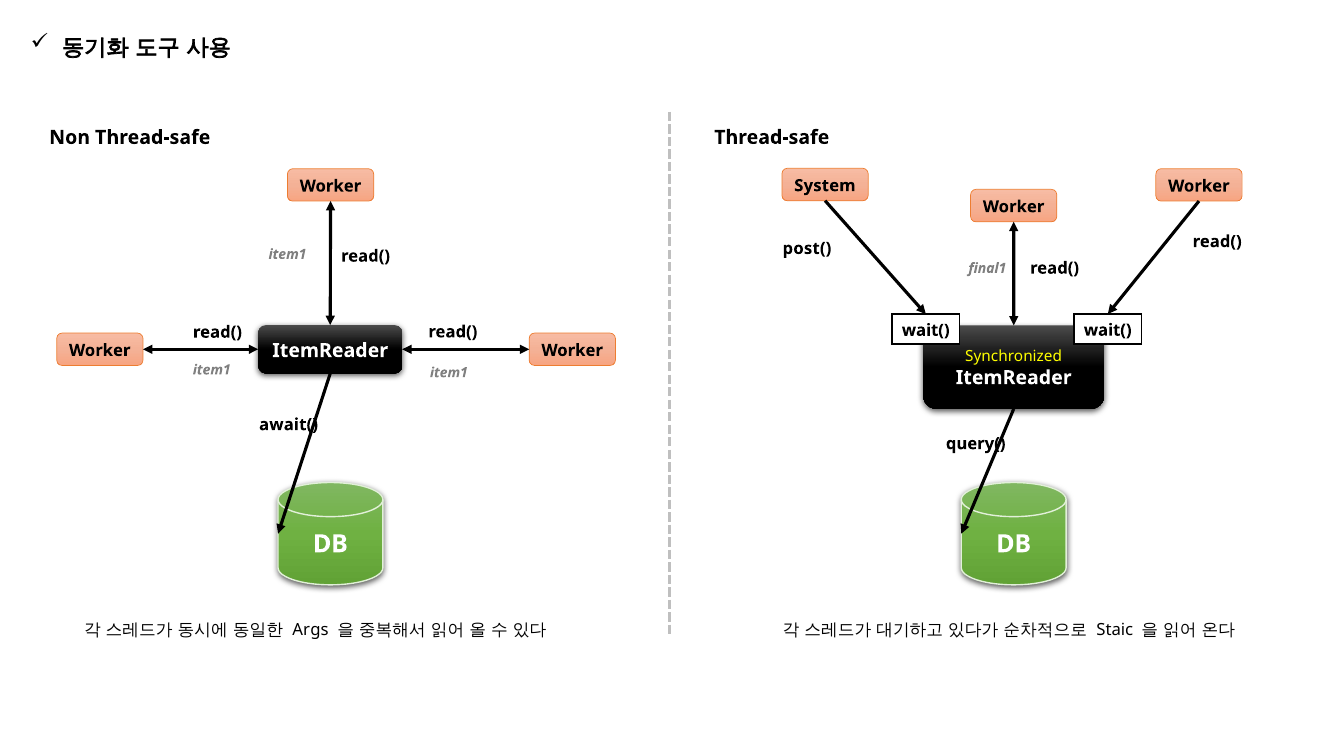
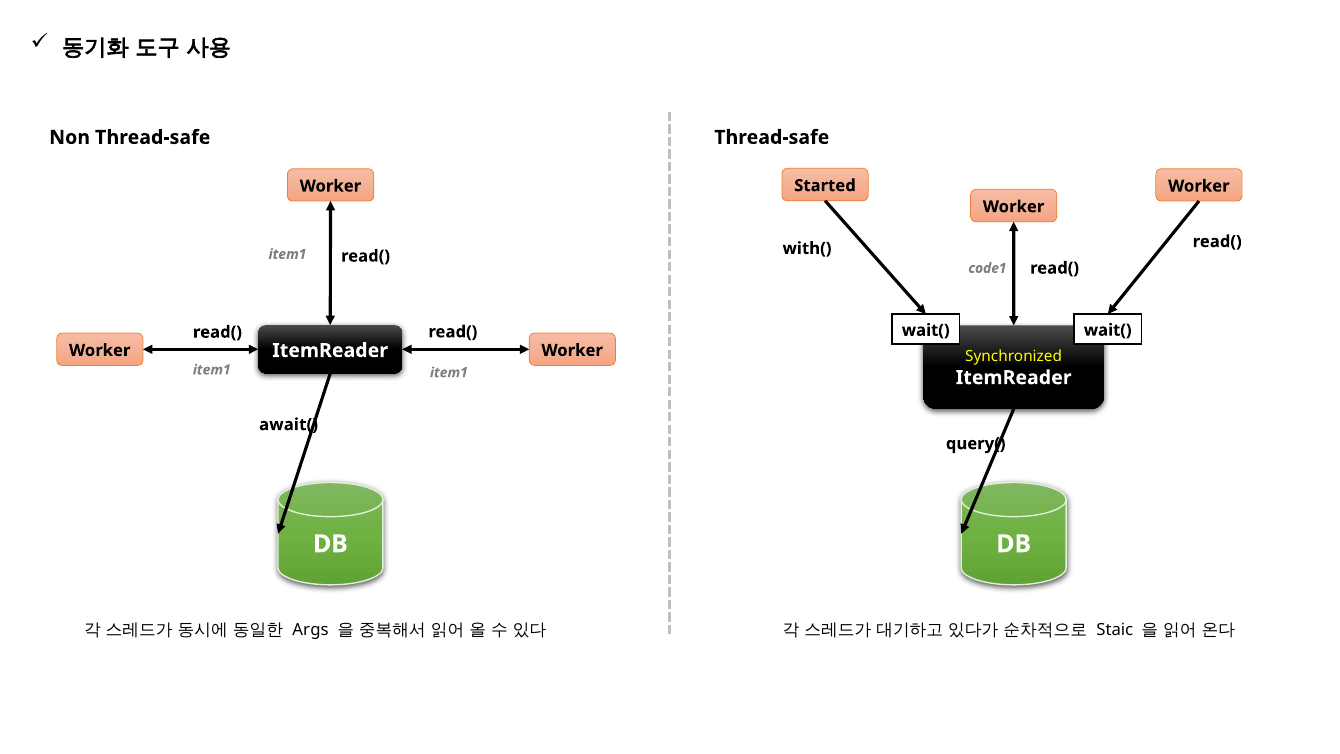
System: System -> Started (825, 186)
post(: post( -> with( (807, 248)
final1: final1 -> code1 (987, 268)
